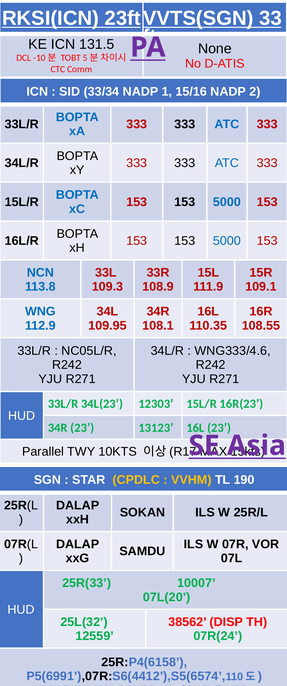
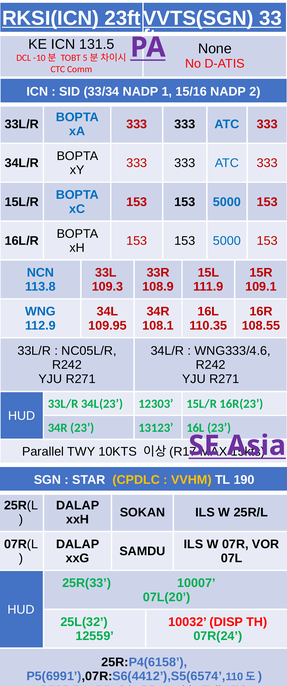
38562: 38562 -> 10032 (188, 623)
